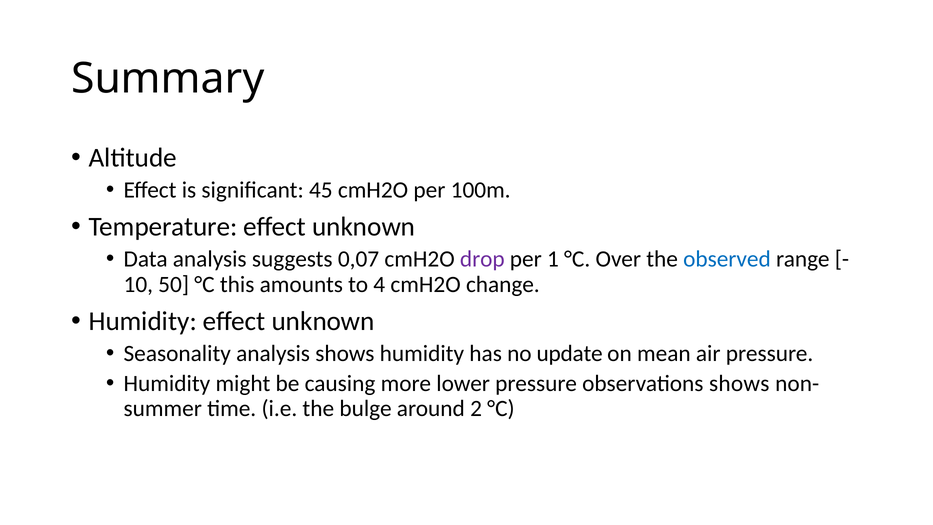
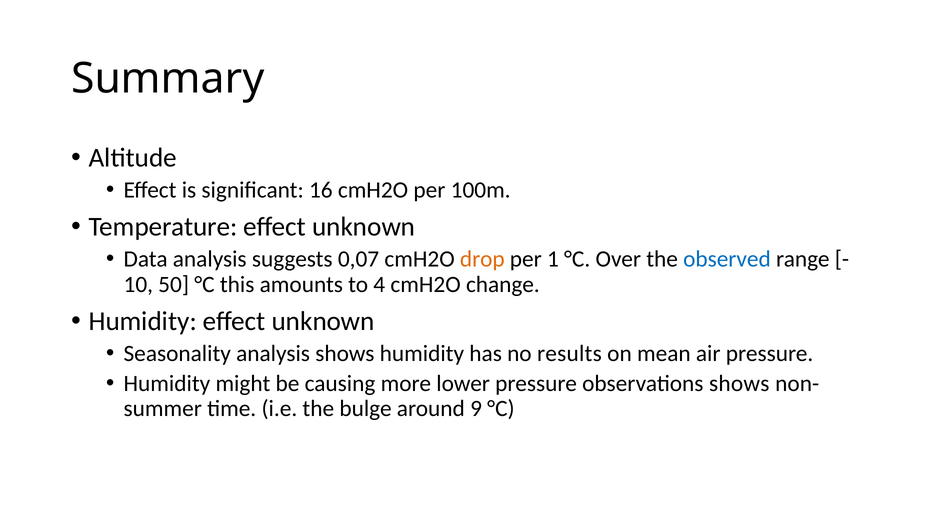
45: 45 -> 16 (321, 190)
drop colour: purple -> orange (482, 259)
update: update -> results (569, 353)
2: 2 -> 9 (476, 409)
